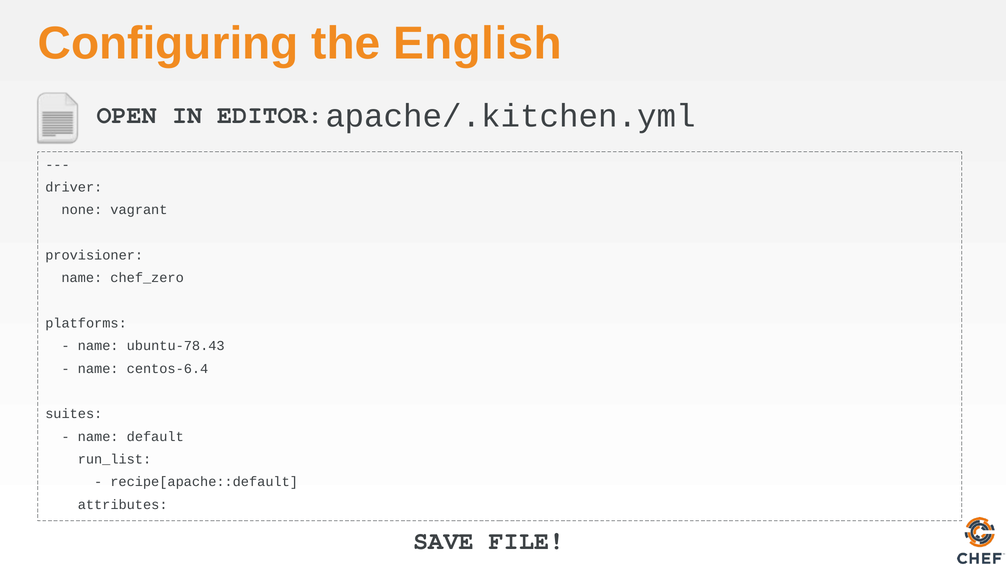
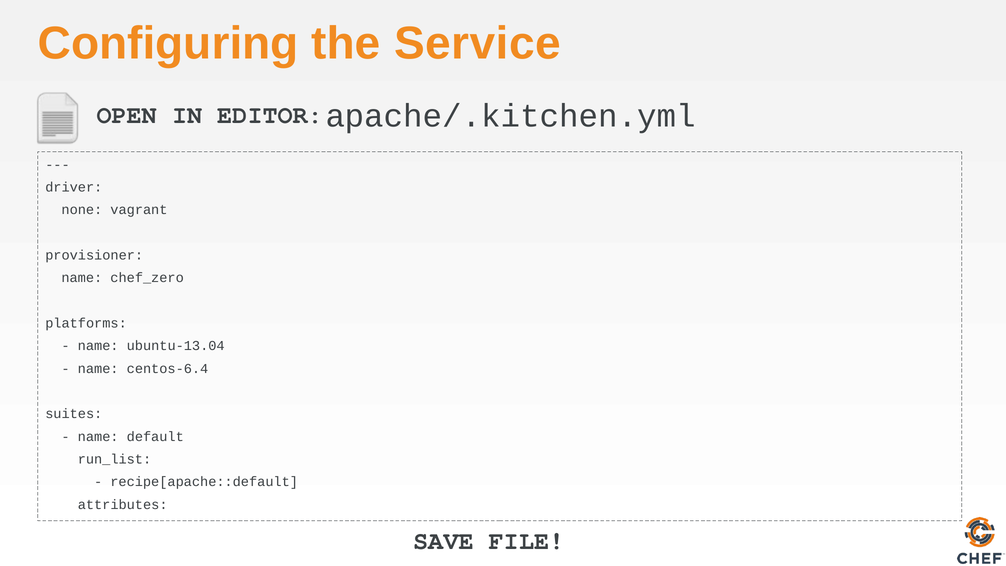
English: English -> Service (478, 43)
ubuntu-78.43: ubuntu-78.43 -> ubuntu-13.04 (176, 346)
